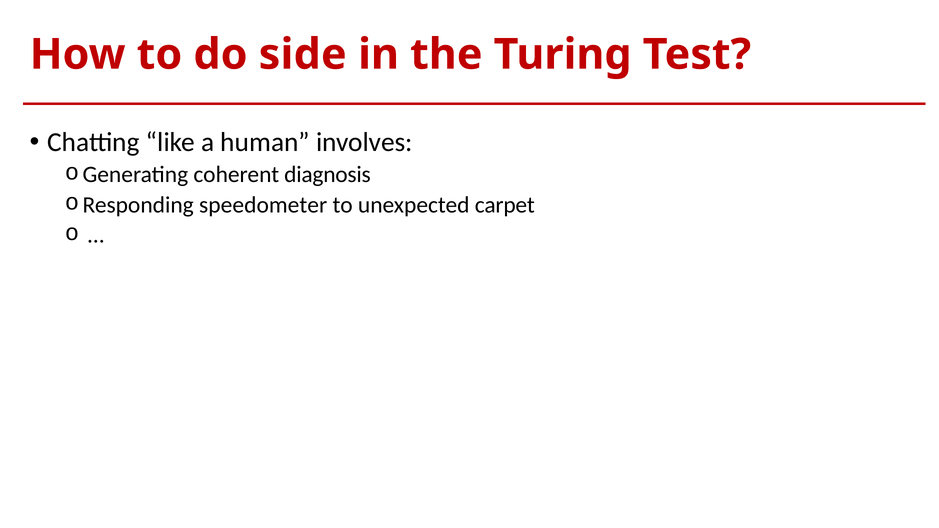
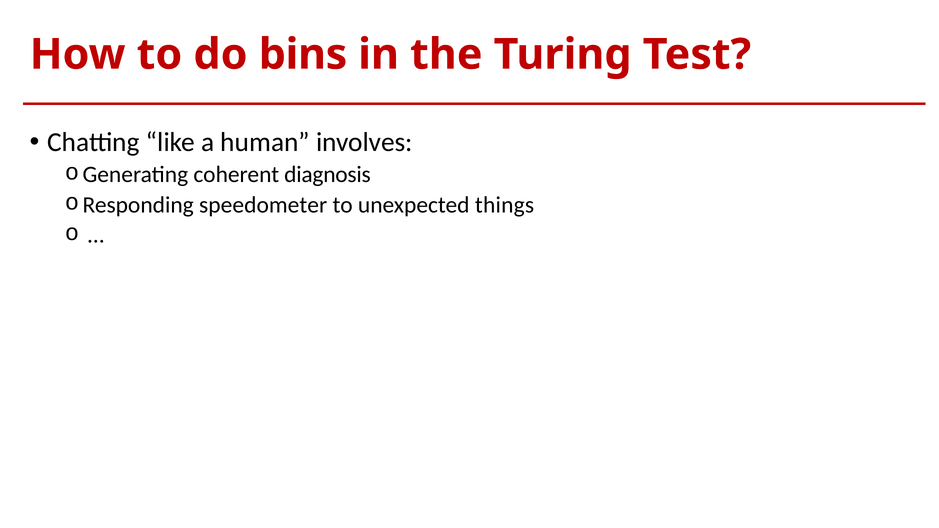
side: side -> bins (303, 55)
carpet: carpet -> things (505, 205)
